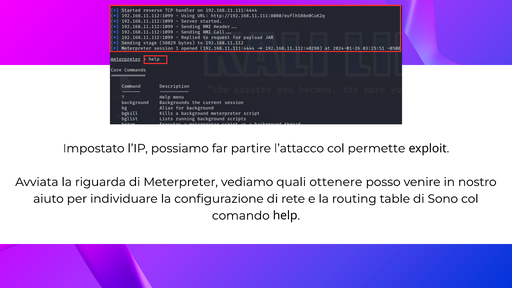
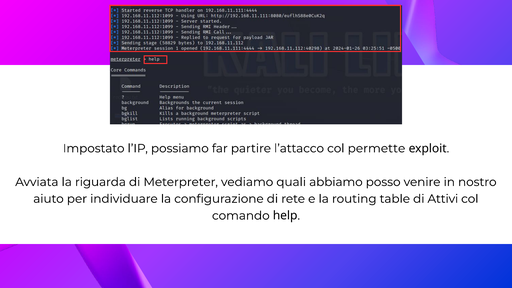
ottenere: ottenere -> abbiamo (336, 182)
Sono: Sono -> Attivi (443, 199)
